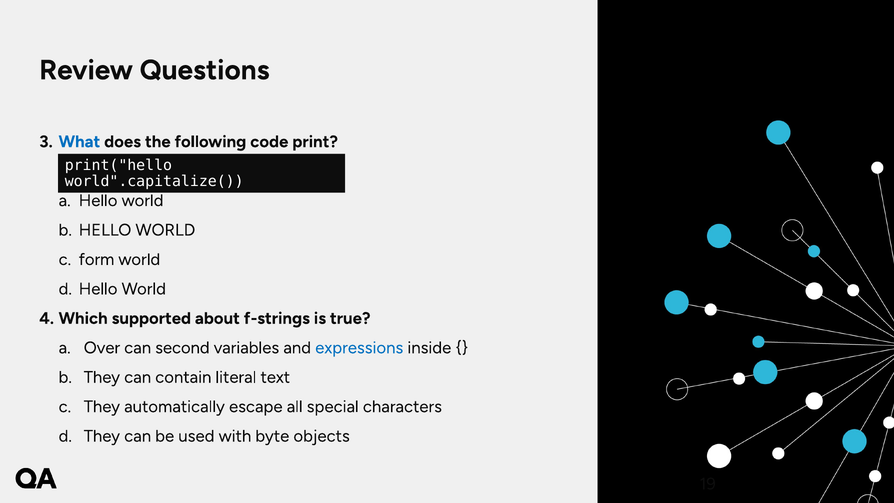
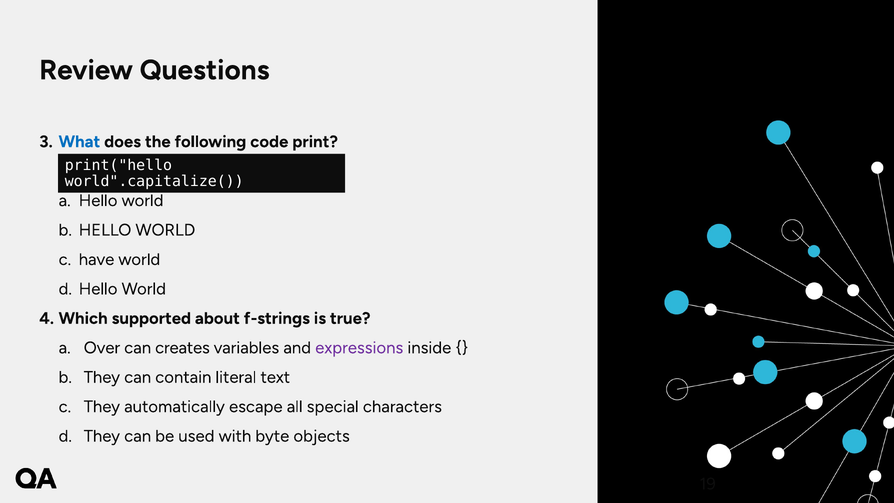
form: form -> have (97, 259)
second: second -> creates (182, 348)
expressions colour: blue -> purple (359, 348)
